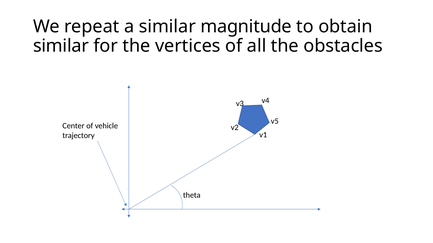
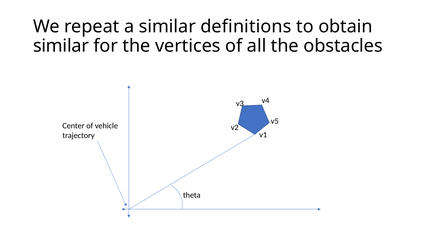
magnitude: magnitude -> definitions (246, 27)
